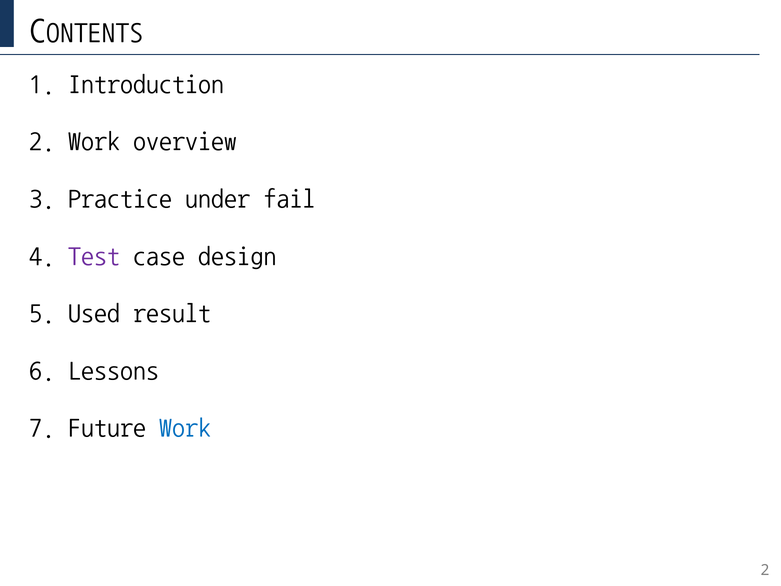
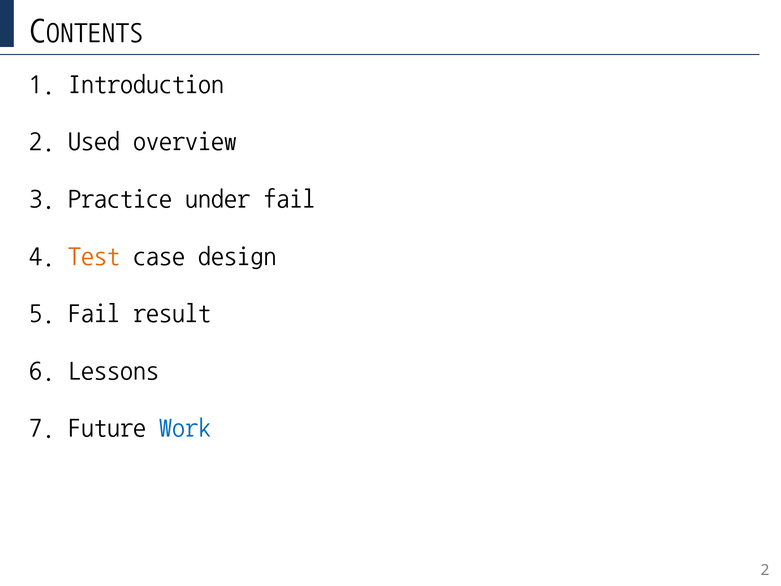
Work: Work -> Used (94, 141)
Test colour: purple -> orange (94, 255)
Used: Used -> Fail (94, 313)
